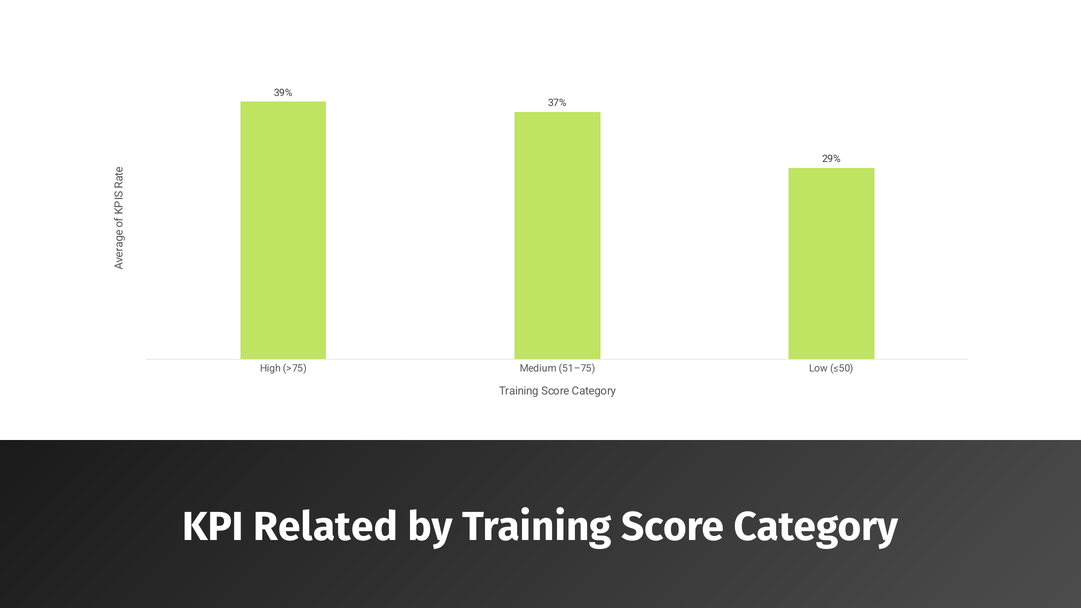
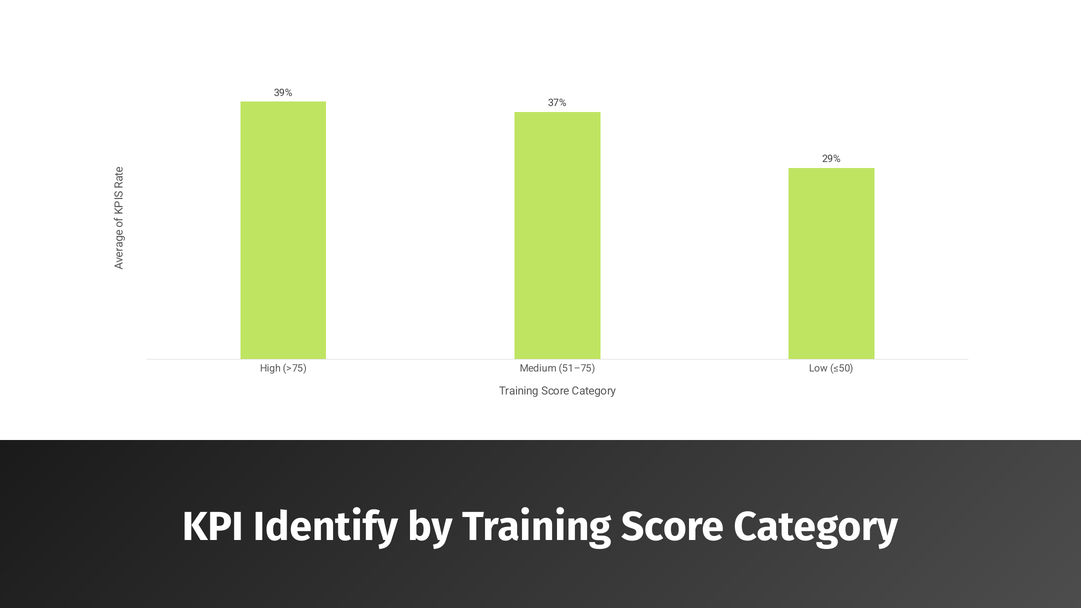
Related: Related -> Identify (326, 527)
